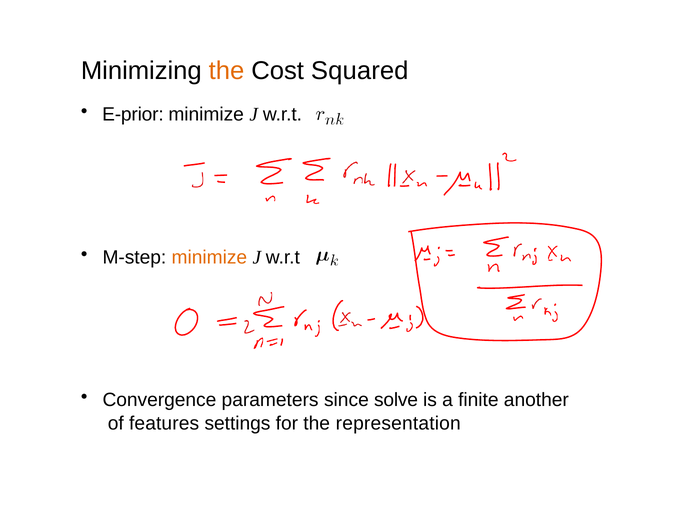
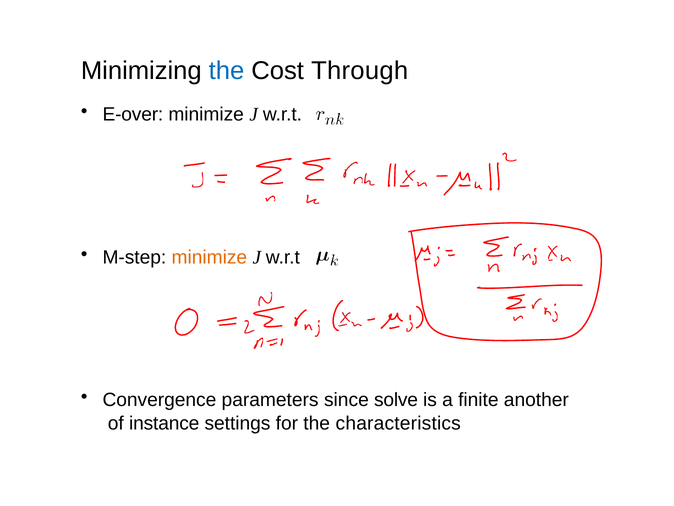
the colour: orange -> blue (227, 71)
Squared: Squared -> Through (360, 71)
E-prior: E-prior -> E-over (133, 114)
features: features -> instance (164, 423)
representation: representation -> characteristics (398, 423)
